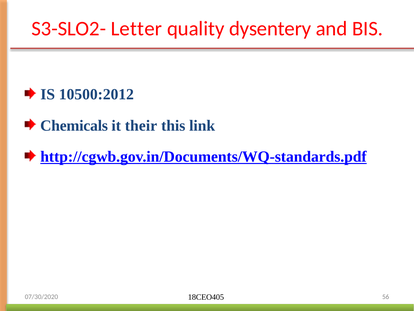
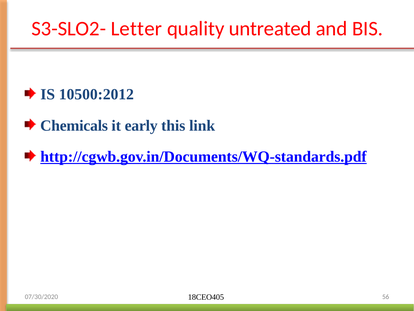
dysentery: dysentery -> untreated (270, 29)
their: their -> early (141, 125)
